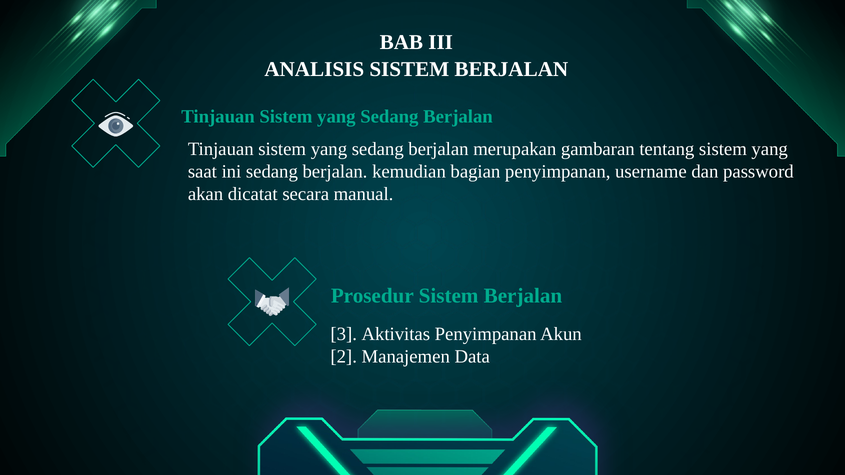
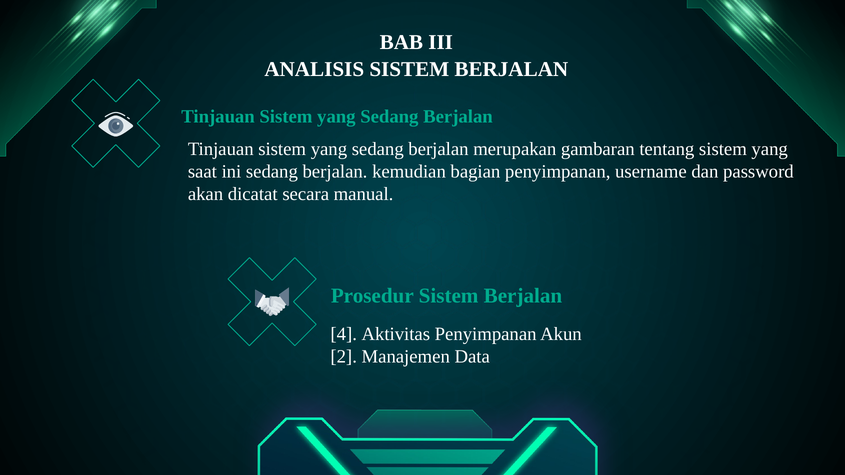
3: 3 -> 4 (344, 334)
